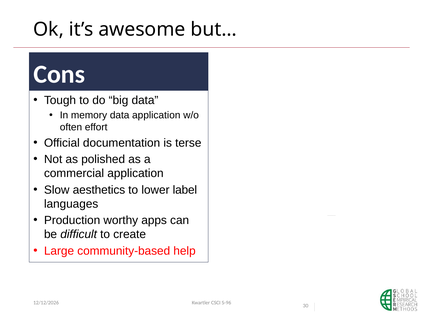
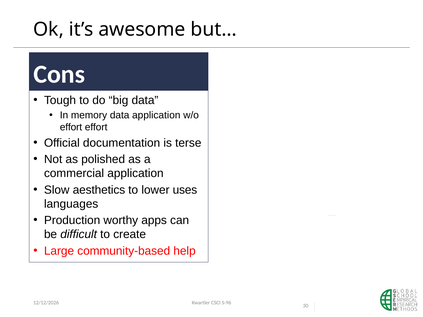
often: often -> effort (71, 127)
label: label -> uses (185, 190)
